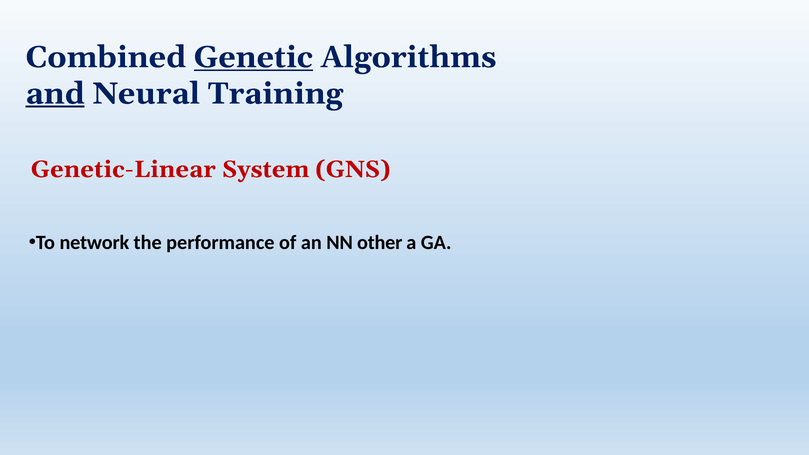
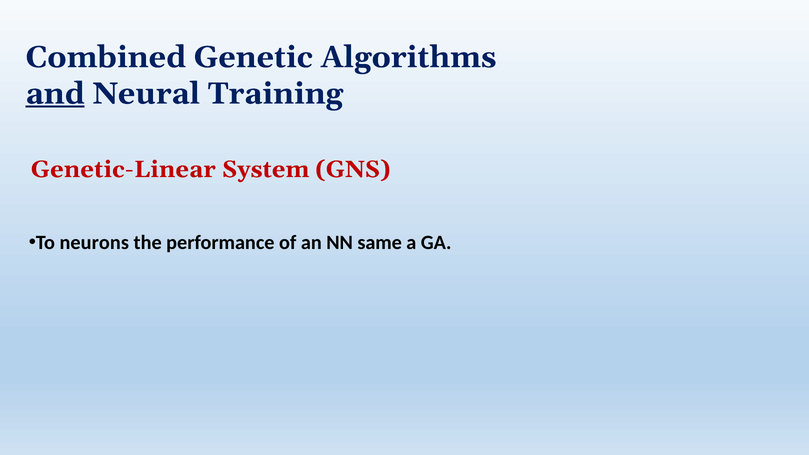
Genetic underline: present -> none (253, 57)
network: network -> neurons (94, 243)
other: other -> same (380, 243)
